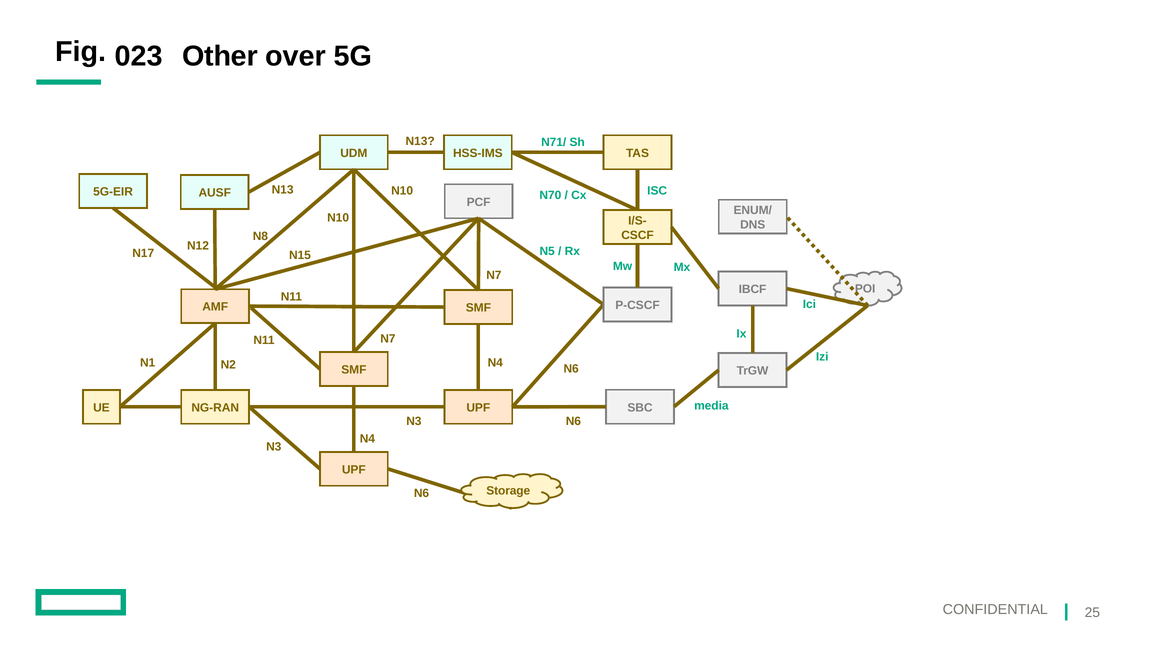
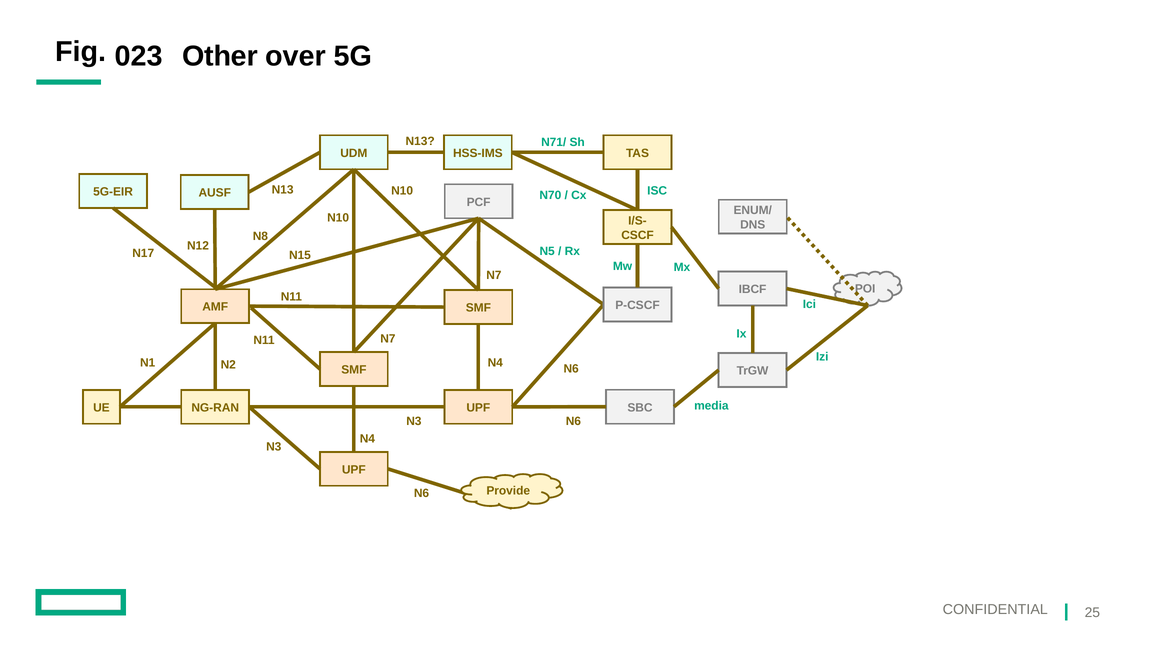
Storage: Storage -> Provide (508, 491)
